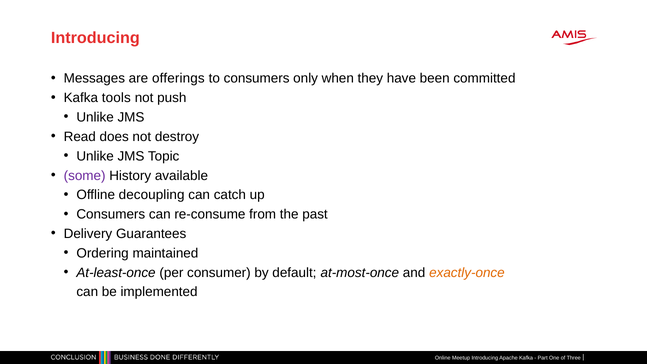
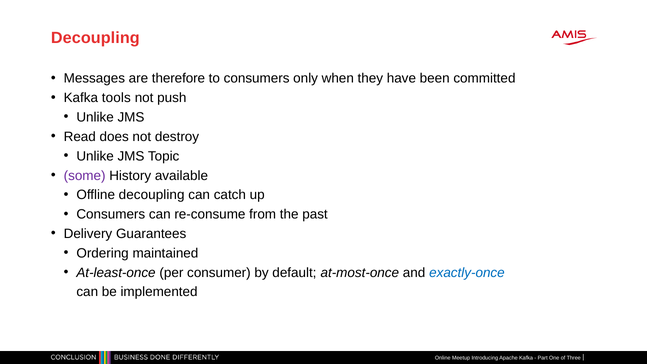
Introducing: Introducing -> Decoupling (95, 38)
offerings: offerings -> therefore (178, 78)
exactly-once colour: orange -> blue (467, 273)
